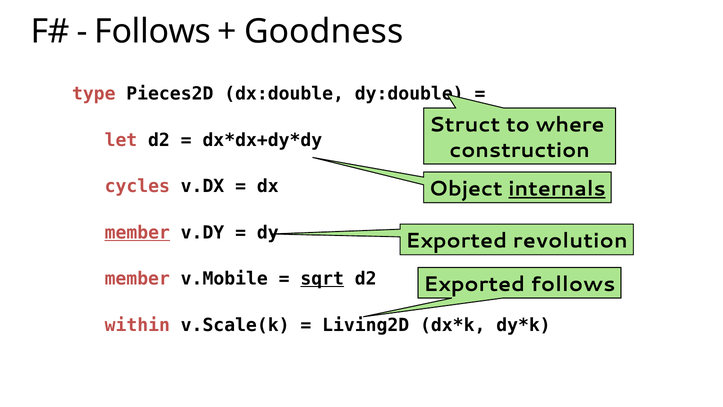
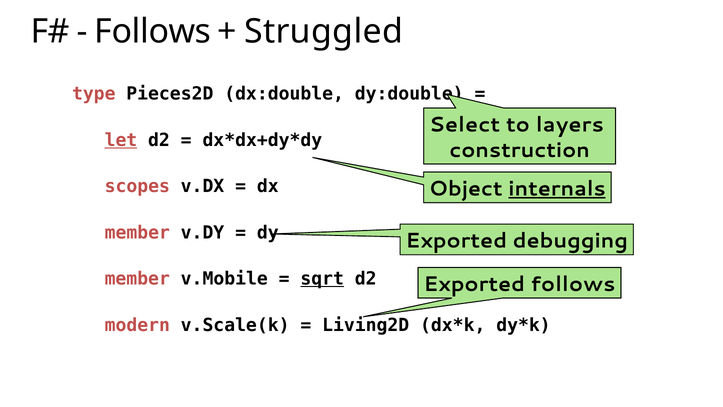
Goodness: Goodness -> Struggled (324, 32)
Struct: Struct -> Select (465, 125)
where: where -> layers (570, 125)
let underline: none -> present (121, 140)
cycles: cycles -> scopes (137, 186)
member underline: present -> none (137, 232)
revolution: revolution -> debugging (570, 241)
within: within -> modern (137, 325)
